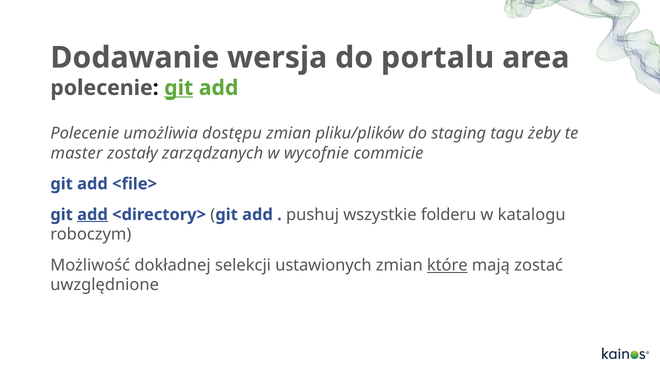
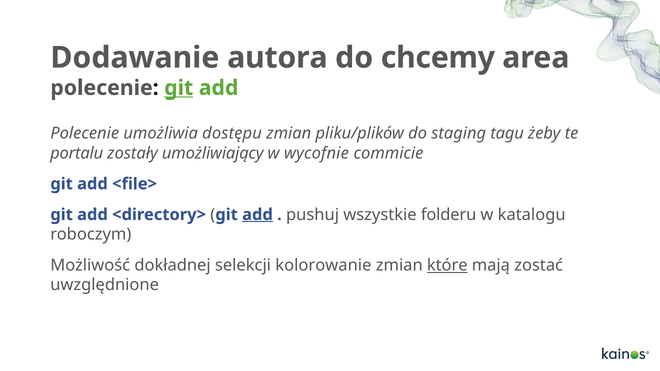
wersja: wersja -> autora (277, 58)
portalu: portalu -> chcemy (438, 58)
master: master -> portalu (77, 153)
zarządzanych: zarządzanych -> umożliwiający (213, 153)
add underline: present -> none (92, 215)
add underline: none -> present (257, 215)
ustawionych: ustawionych -> kolorowanie (323, 265)
